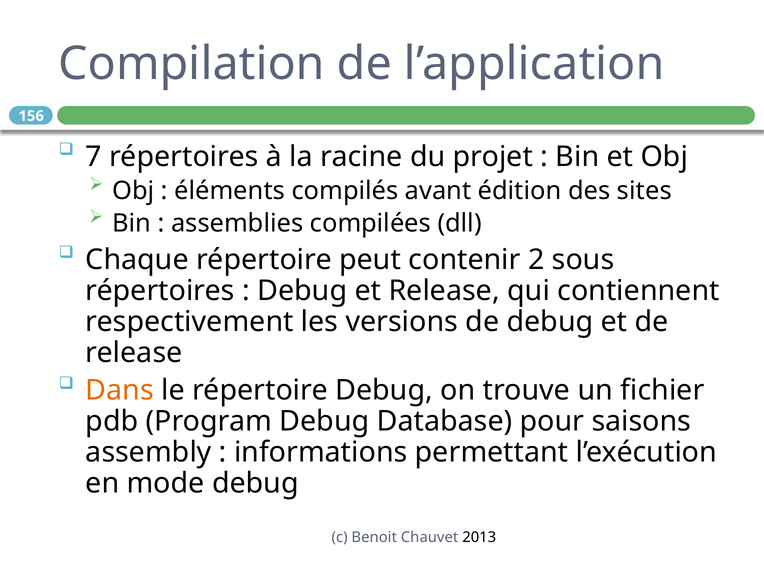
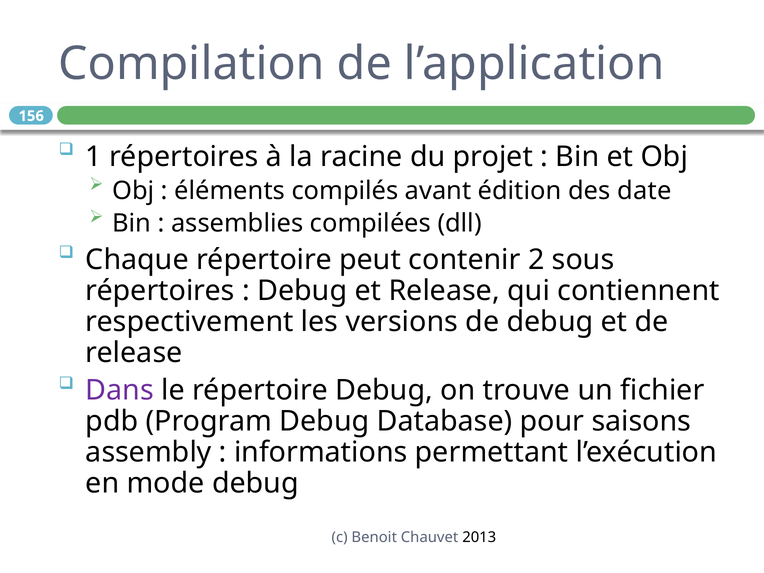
7: 7 -> 1 (94, 157)
sites: sites -> date (644, 191)
Dans colour: orange -> purple (120, 390)
